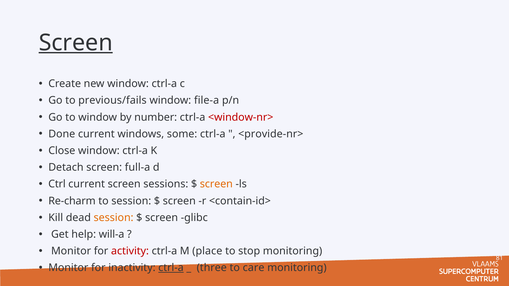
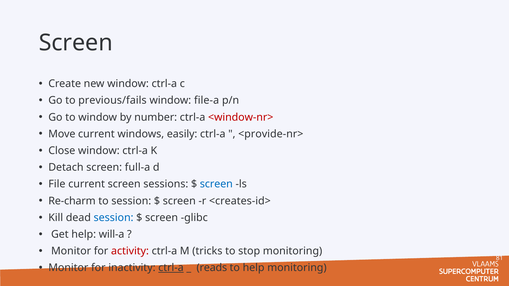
Screen underline: present -> none (76, 43)
Done: Done -> Move (62, 134)
some: some -> easily (182, 134)
Ctrl: Ctrl -> File (57, 184)
screen colour: orange -> blue (216, 184)
<contain-id>: <contain-id> -> <creates-id> (240, 201)
session colour: orange -> blue (114, 218)
place: place -> tricks (207, 251)
three: three -> reads (212, 268)
to care: care -> help (254, 268)
